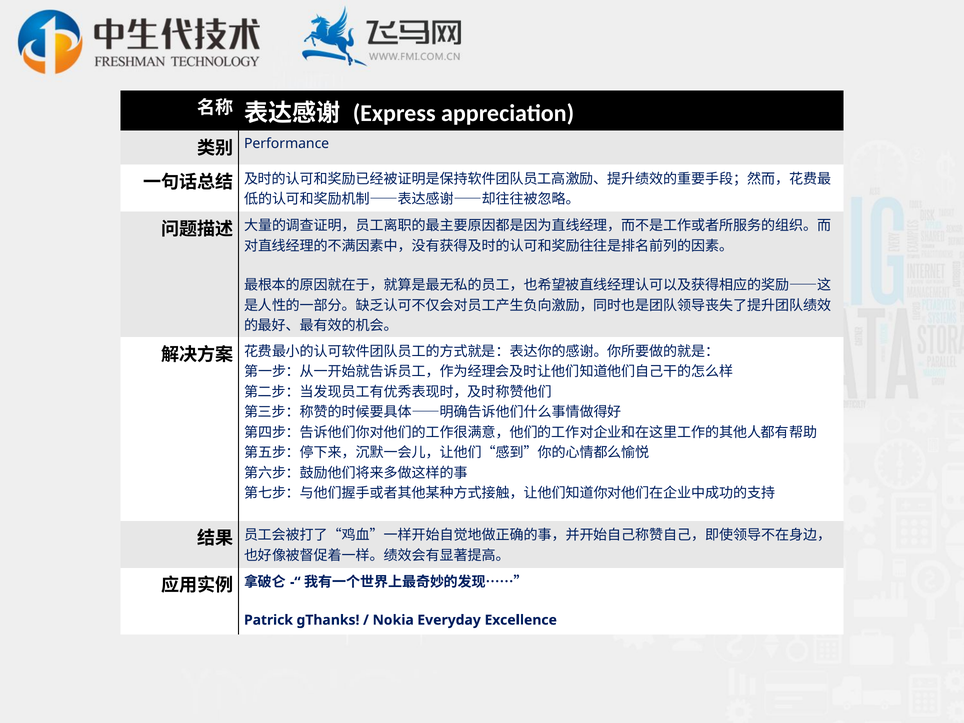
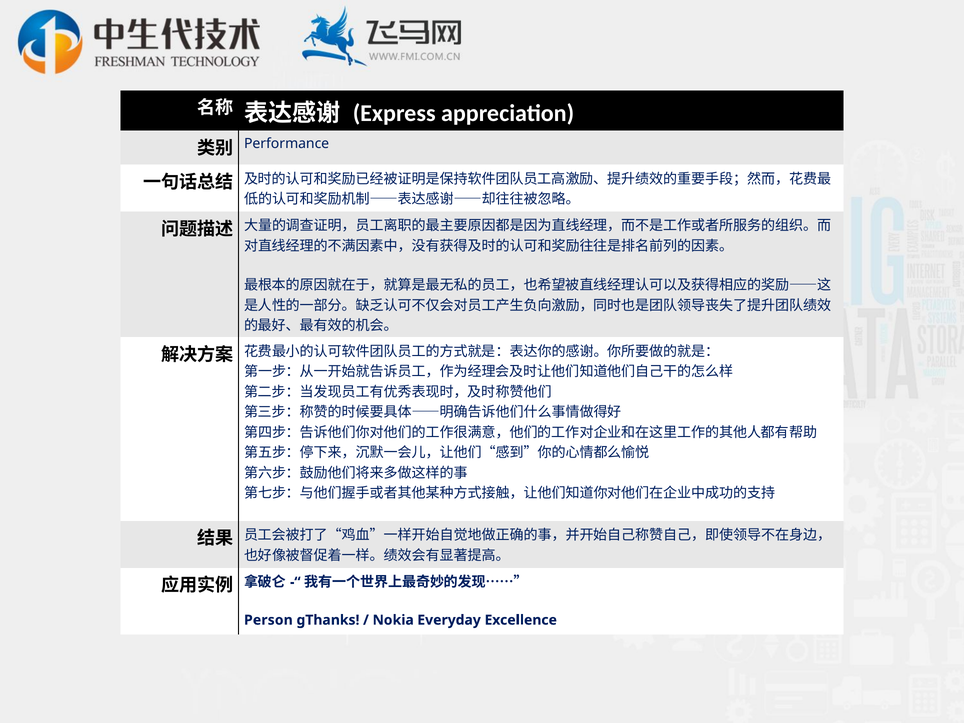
Patrick: Patrick -> Person (268, 620)
